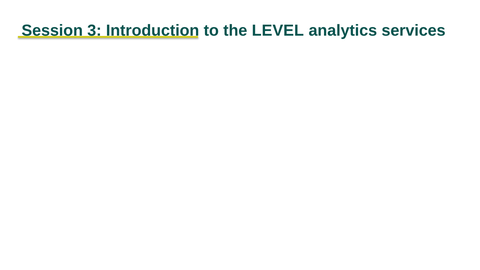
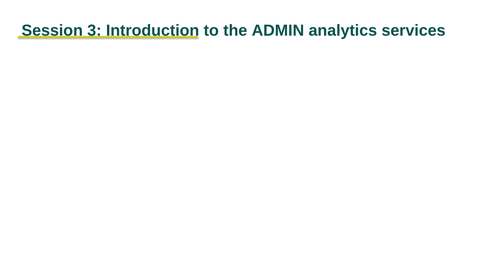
LEVEL: LEVEL -> ADMIN (278, 30)
